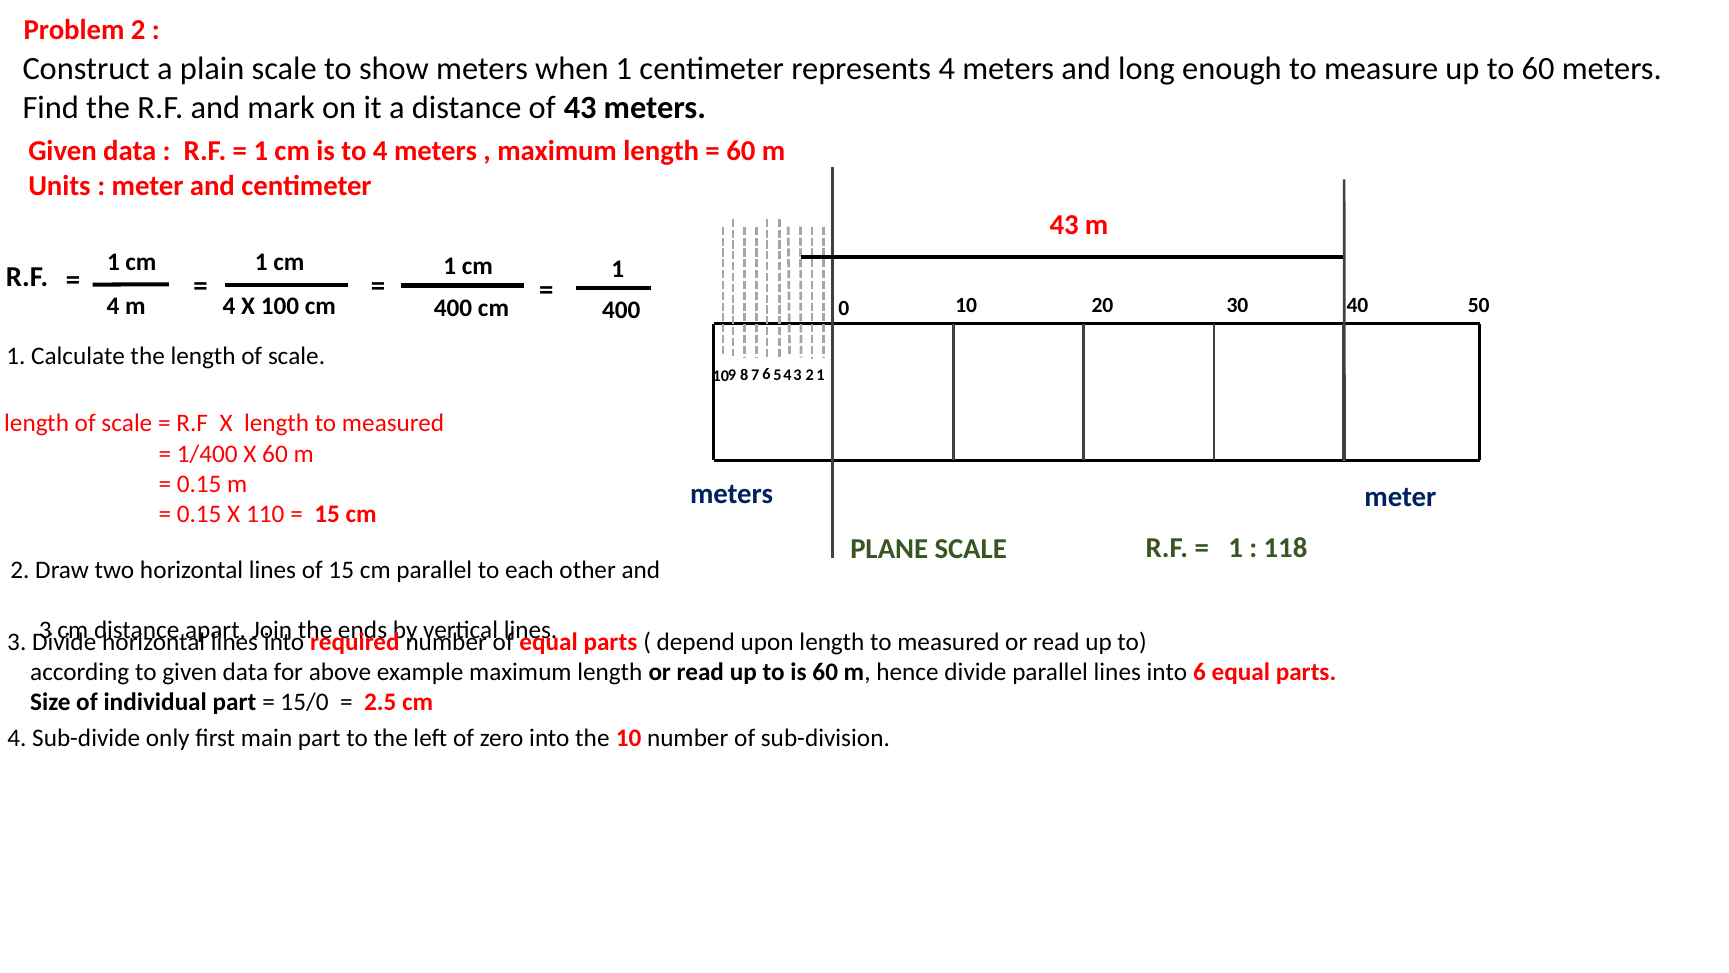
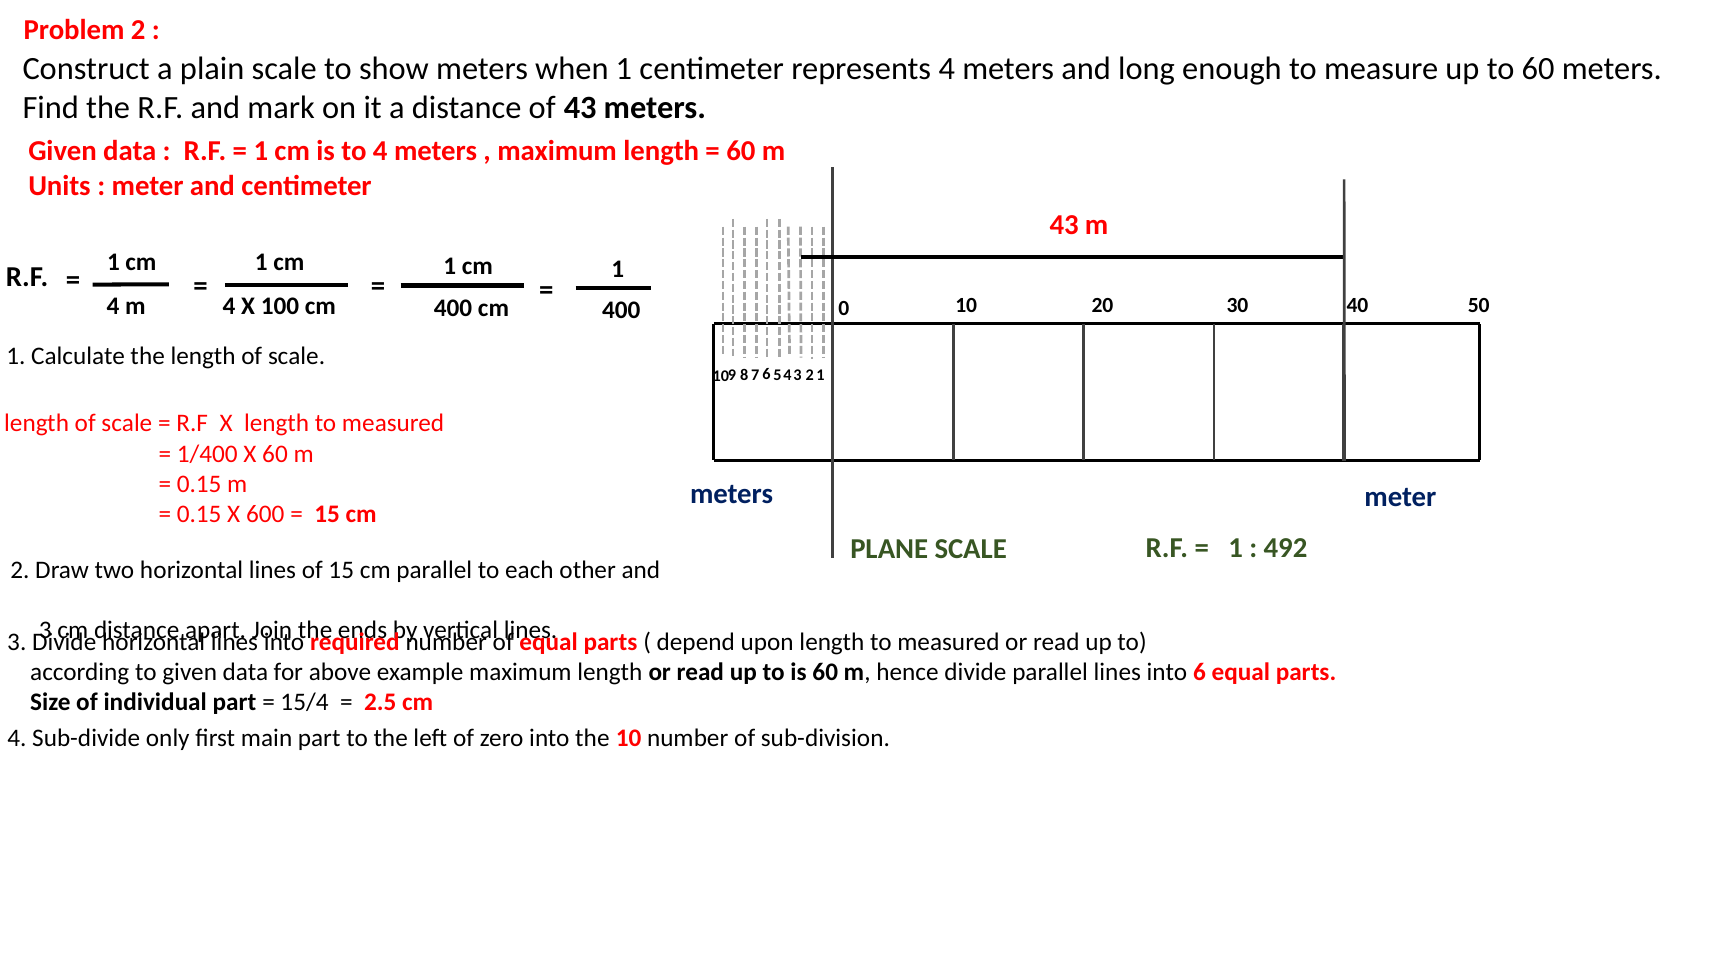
110: 110 -> 600 (265, 514)
118: 118 -> 492 (1286, 548)
15/0: 15/0 -> 15/4 (305, 702)
